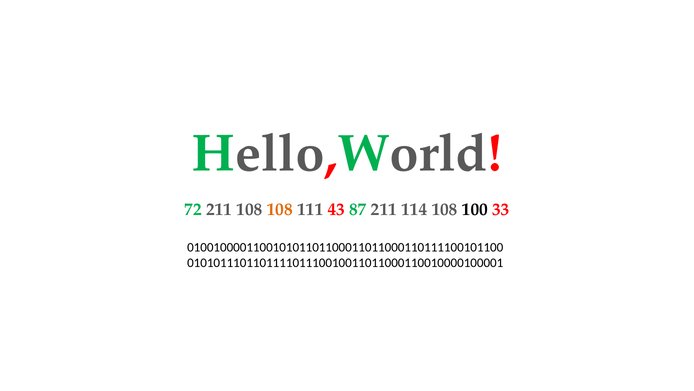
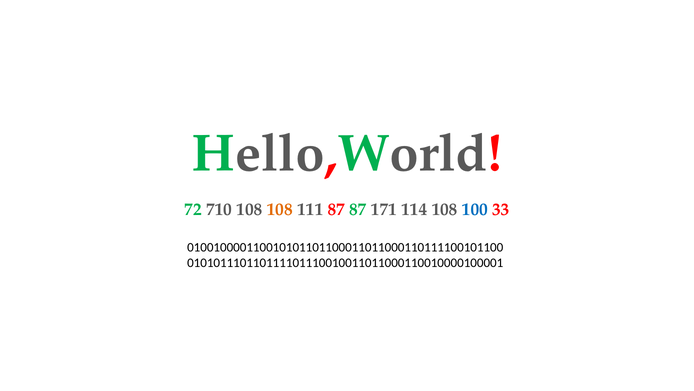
72 211: 211 -> 710 (219, 209)
111 43: 43 -> 87 (336, 209)
87 211: 211 -> 171 (384, 209)
100 colour: black -> blue (475, 209)
